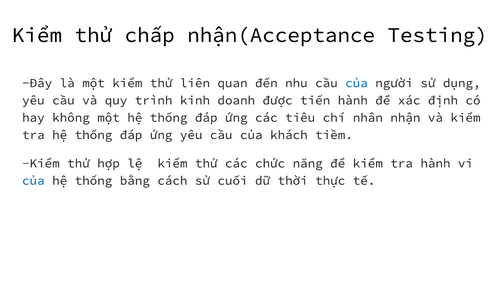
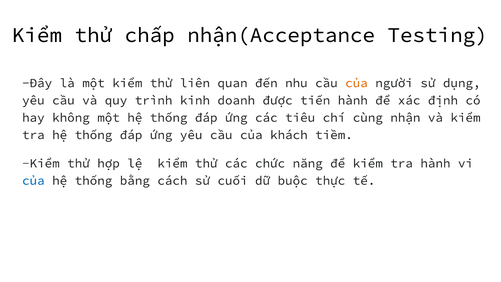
của colour: blue -> orange (357, 83)
nhân: nhân -> cùng (368, 118)
thời: thời -> buộc (293, 180)
